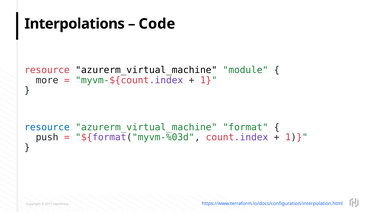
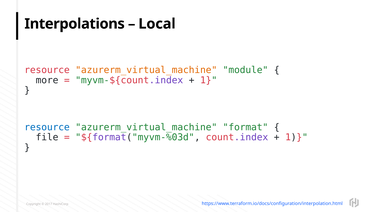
Code: Code -> Local (157, 24)
azurerm_virtual_machine colour: black -> orange (146, 70)
push: push -> file (47, 137)
